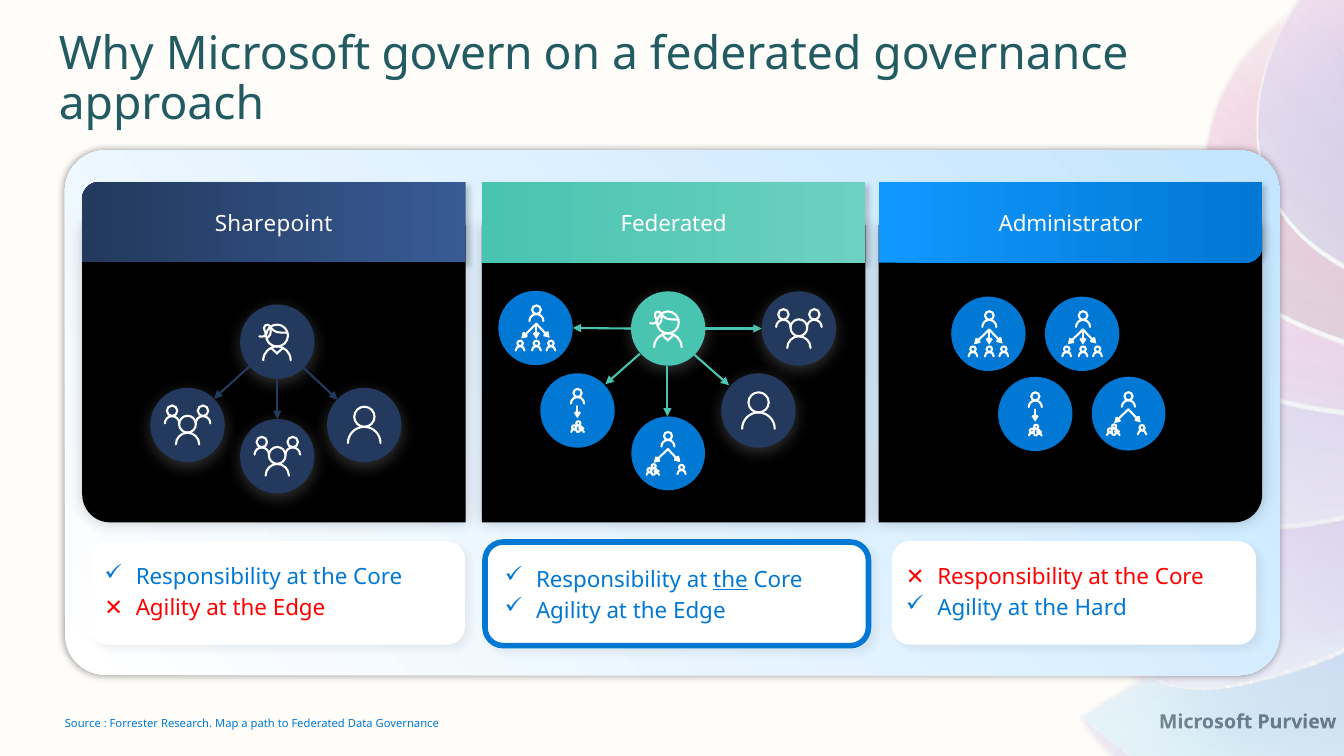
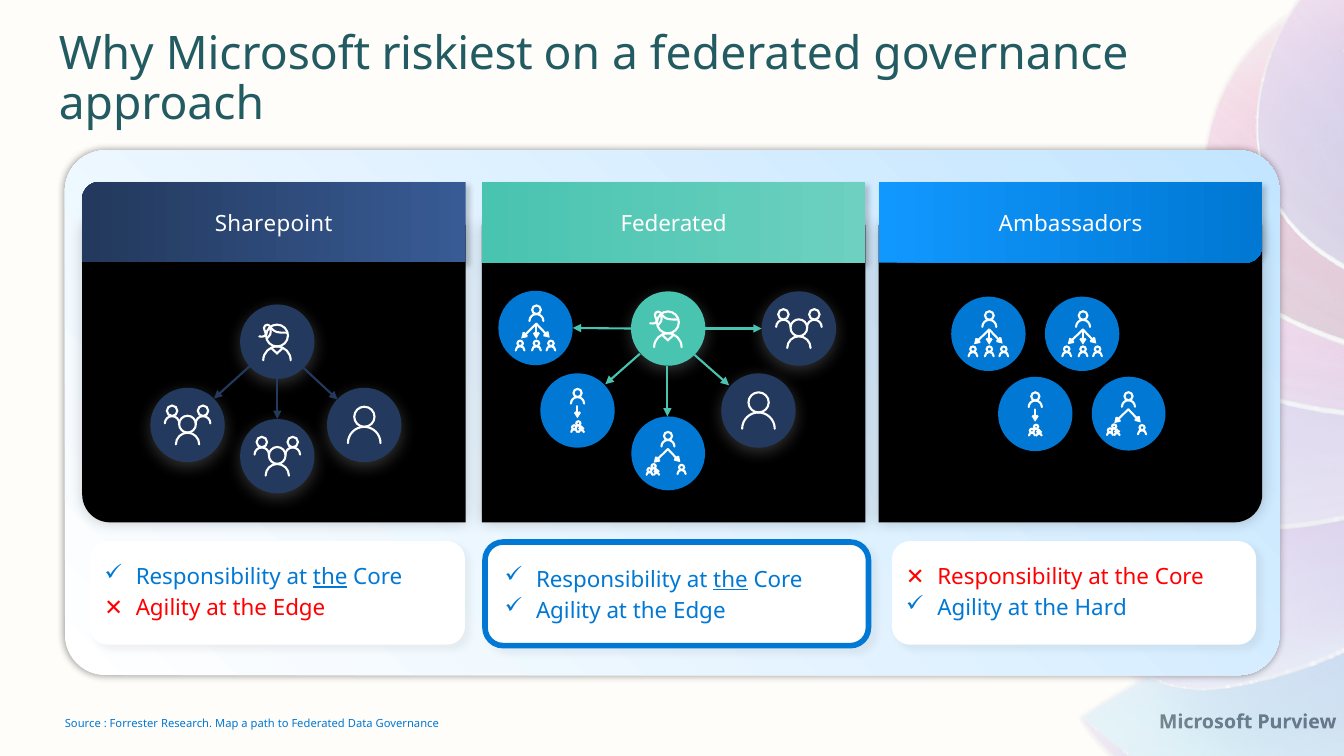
govern: govern -> riskiest (457, 54)
Administrator: Administrator -> Ambassadors (1070, 224)
the underline: none -> present (330, 577)
